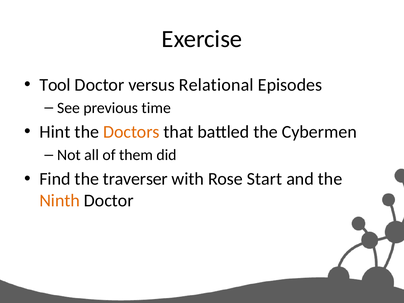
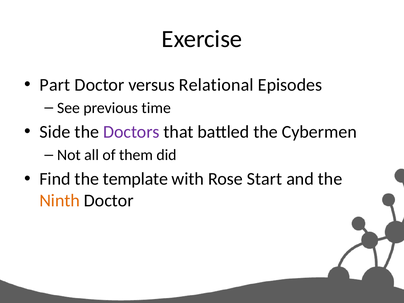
Tool: Tool -> Part (55, 85)
Hint: Hint -> Side (55, 132)
Doctors colour: orange -> purple (131, 132)
traverser: traverser -> template (135, 179)
